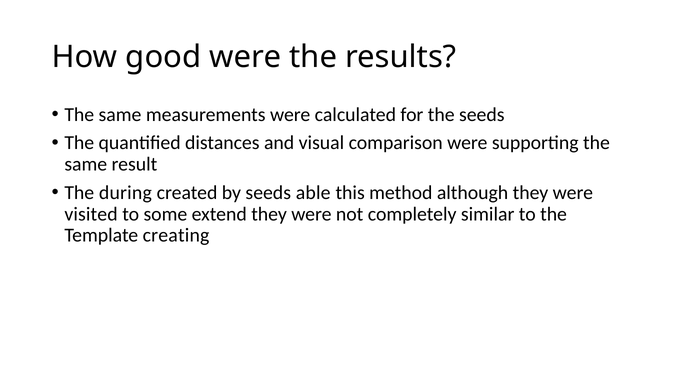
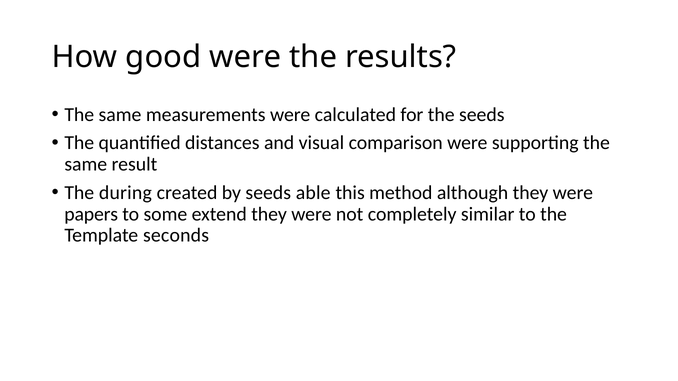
visited: visited -> papers (91, 214)
creating: creating -> seconds (176, 236)
